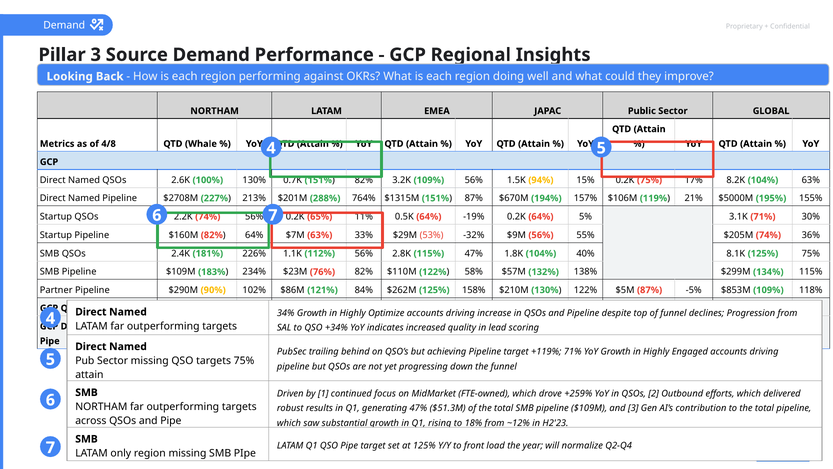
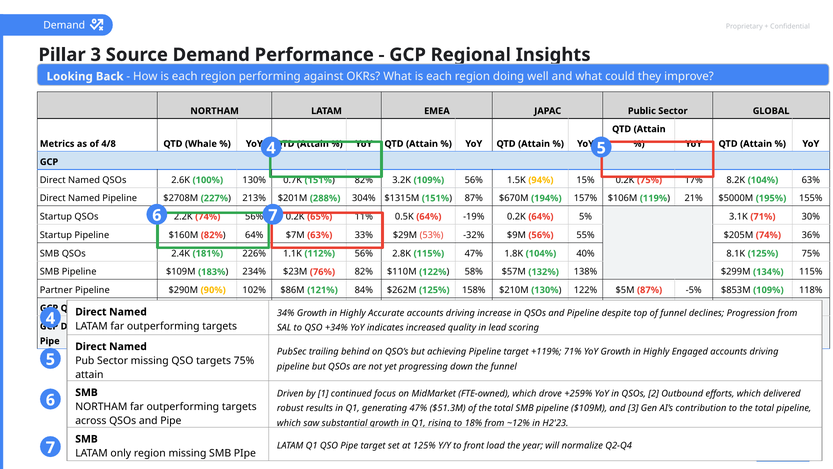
764%: 764% -> 304% (364, 198)
Optimize: Optimize -> Accurate (386, 313)
